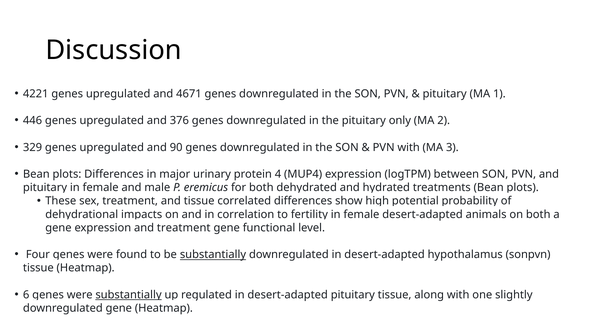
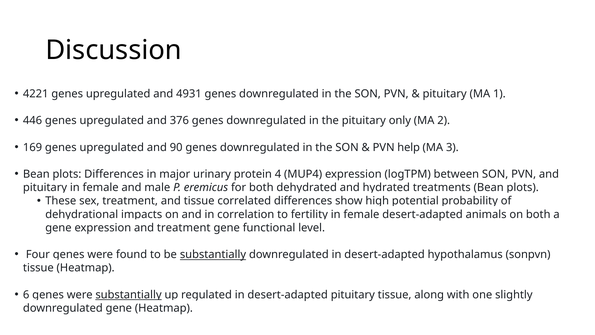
4671: 4671 -> 4931 (189, 94)
329: 329 -> 169 (33, 147)
PVN with: with -> help (409, 147)
